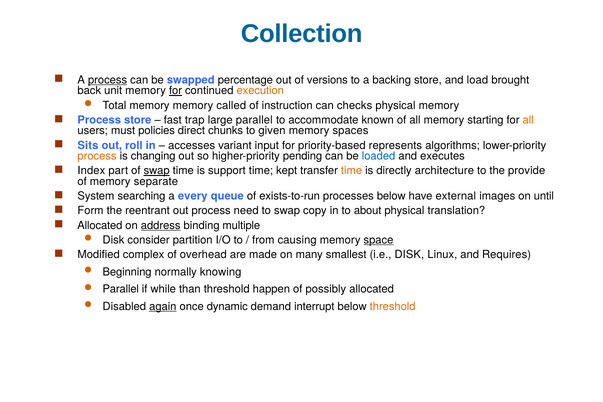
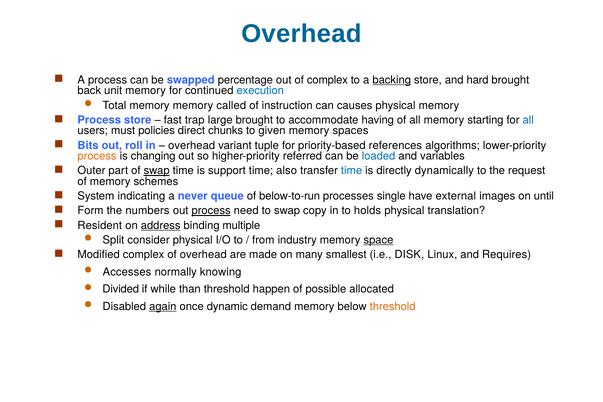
Collection: Collection -> Overhead (301, 34)
process underline: present -> none (108, 80)
of versions: versions -> complex (327, 80)
backing underline: none -> present (392, 80)
load: load -> hard (478, 80)
for underline: present -> none (175, 91)
execution colour: orange -> blue (260, 91)
checks: checks -> causes (355, 105)
large parallel: parallel -> brought (254, 120)
known: known -> having (378, 120)
all colour: orange -> blue (528, 120)
Sits: Sits -> Bits (88, 145)
accesses: accesses -> overhead (192, 145)
input: input -> tuple (267, 145)
represents: represents -> references (395, 145)
pending: pending -> referred (302, 156)
executes: executes -> variables (443, 156)
Index: Index -> Outer (91, 171)
kept: kept -> also (287, 171)
time colour: orange -> blue (352, 171)
architecture: architecture -> dynamically (444, 171)
provide: provide -> request (527, 171)
separate: separate -> schemes (156, 181)
searching: searching -> indicating (141, 196)
every: every -> never (193, 196)
exists-to-run: exists-to-run -> below-to-run (290, 196)
processes below: below -> single (391, 196)
reentrant: reentrant -> numbers (147, 211)
process underline: none -> present (211, 211)
about: about -> holds (368, 211)
Allocated: Allocated -> Resident (100, 225)
Disk: Disk -> Split (113, 240)
consider partition: partition -> physical (193, 240)
causing: causing -> industry (297, 240)
Beginning: Beginning -> Accesses (127, 272)
Parallel: Parallel -> Divided (121, 289)
possibly: possibly -> possible (326, 289)
demand interrupt: interrupt -> memory (314, 307)
